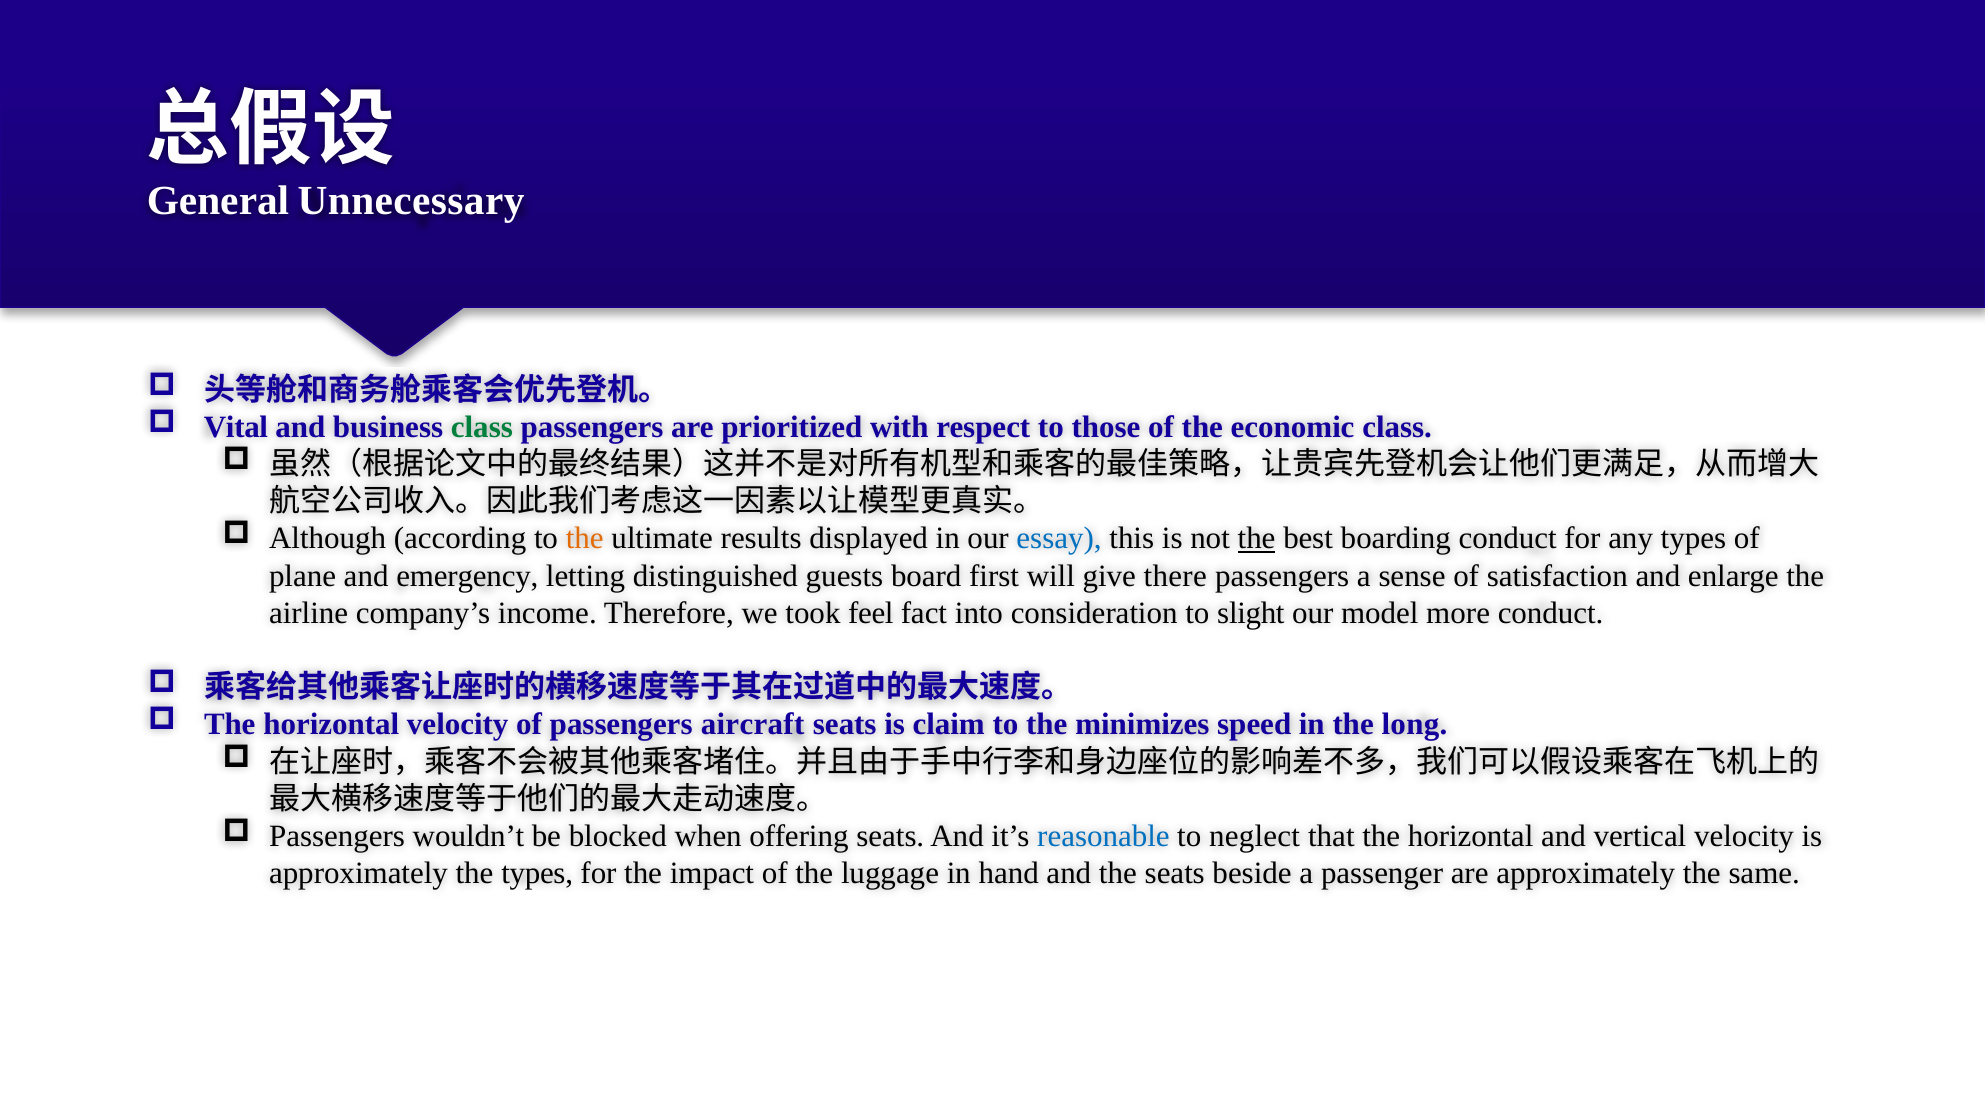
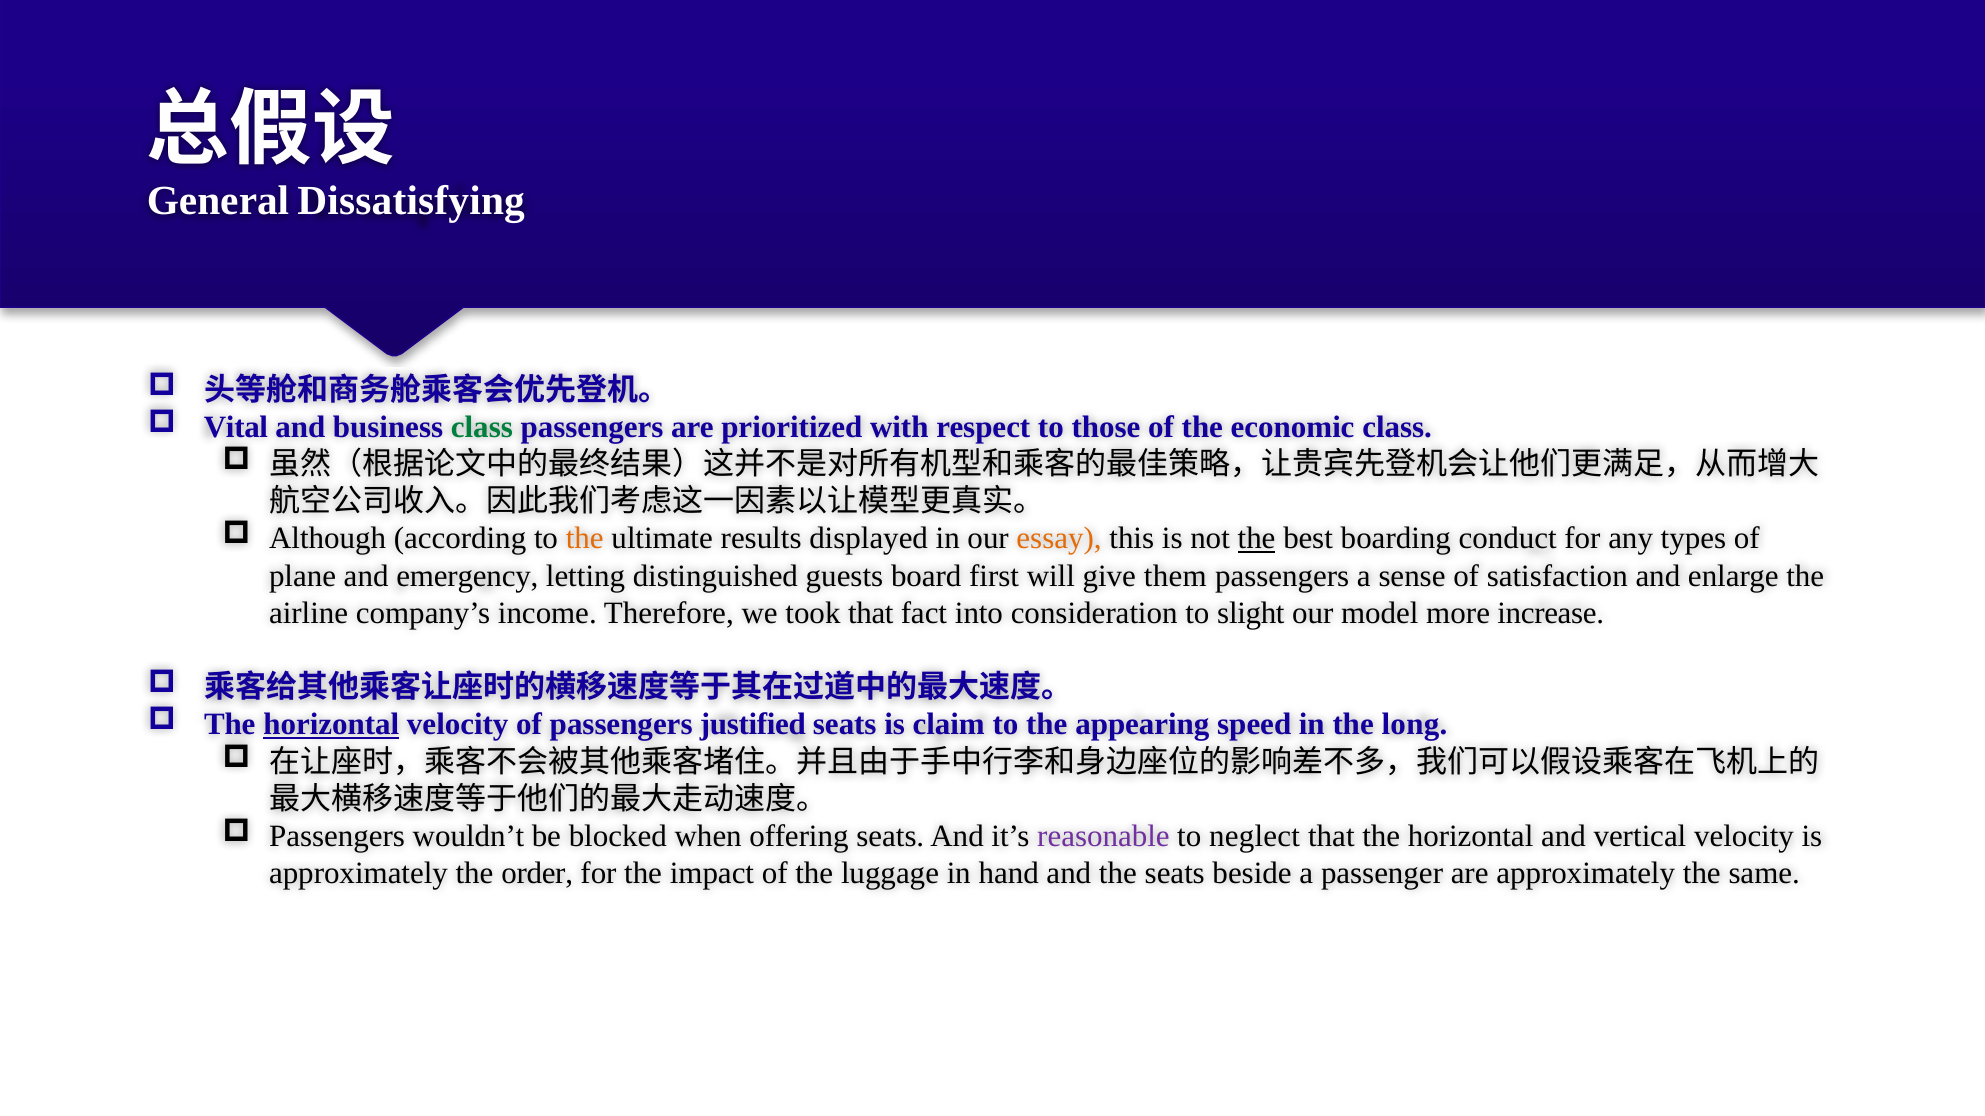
Unnecessary: Unnecessary -> Dissatisfying (411, 201)
essay colour: blue -> orange (1059, 539)
there: there -> them (1175, 576)
took feel: feel -> that (871, 613)
more conduct: conduct -> increase (1551, 613)
horizontal underline: none -> present (331, 725)
aircraft: aircraft -> justified (753, 725)
minimizes: minimizes -> appearing (1142, 725)
reasonable colour: blue -> purple (1103, 837)
the types: types -> order (537, 874)
